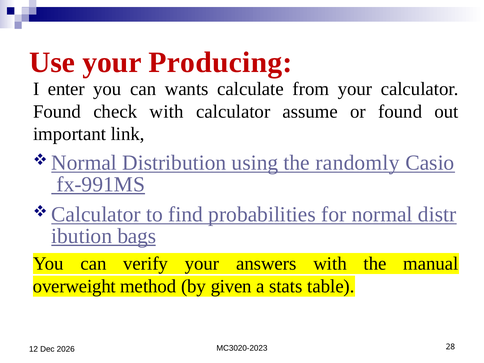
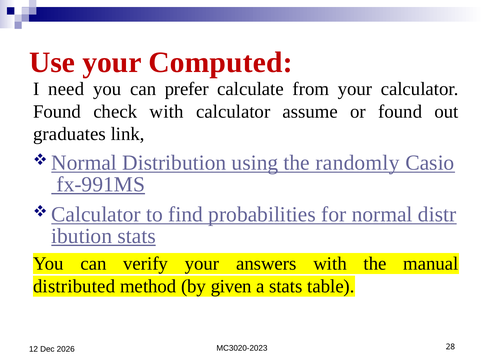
Producing: Producing -> Computed (221, 63)
enter: enter -> need (66, 89)
wants: wants -> prefer (187, 89)
important: important -> graduates (70, 134)
bags: bags -> stats (137, 236)
overweight: overweight -> distributed (74, 286)
